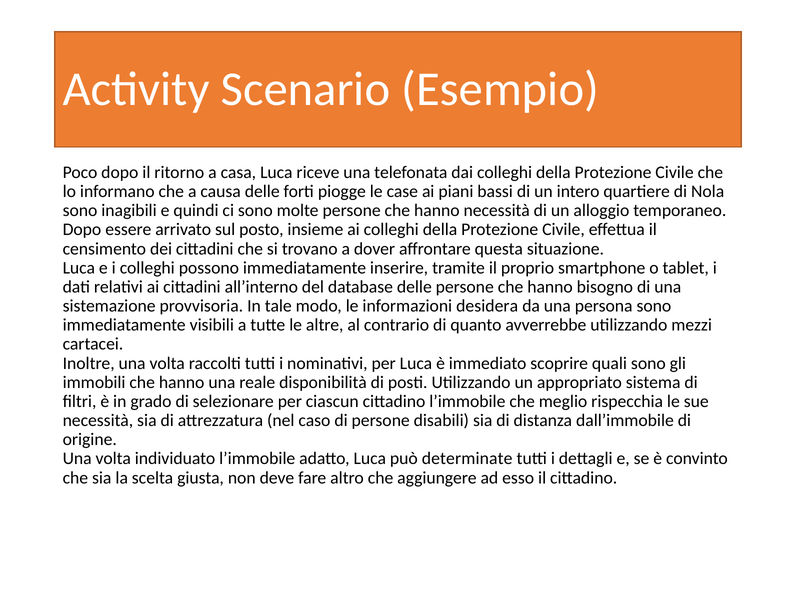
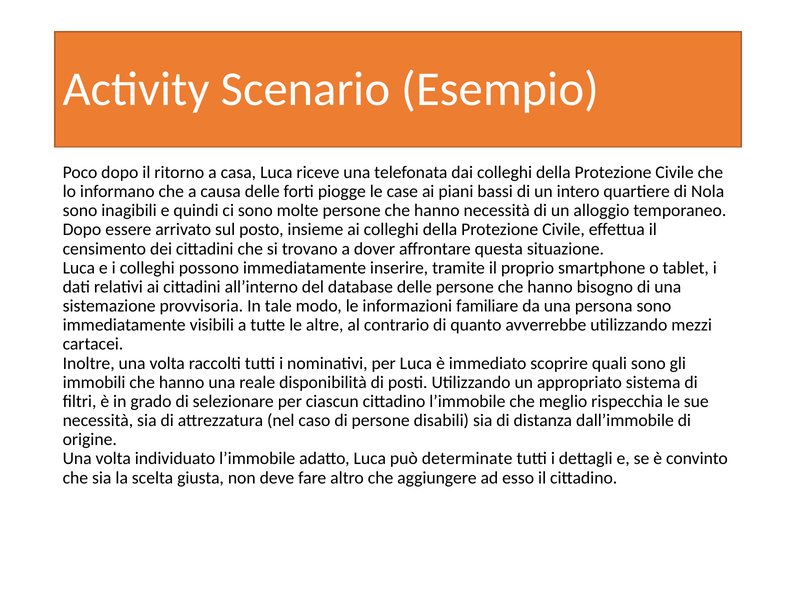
desidera: desidera -> familiare (487, 306)
